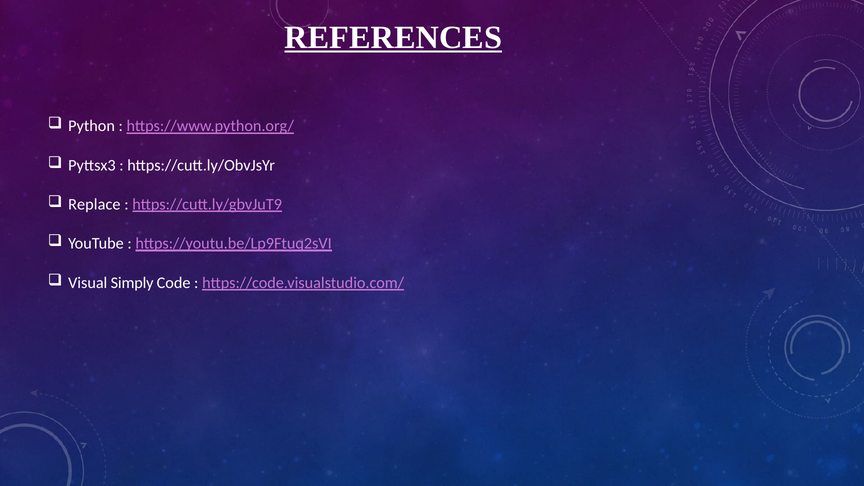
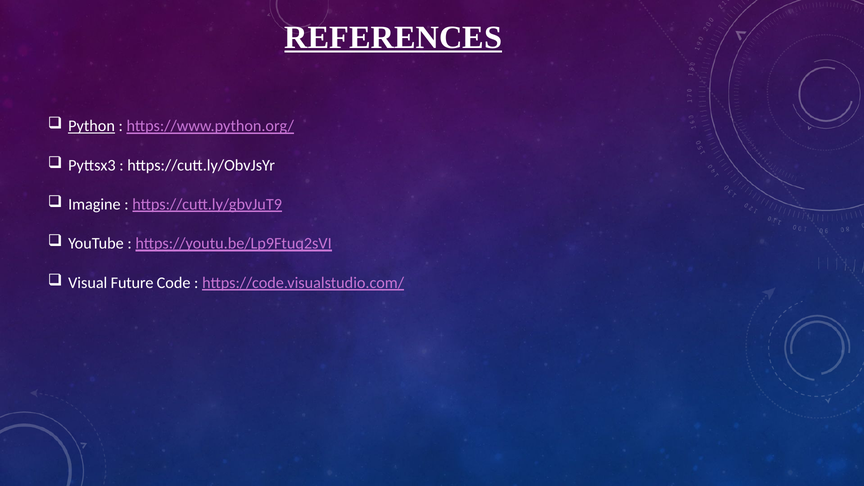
Python underline: none -> present (92, 126)
Replace: Replace -> Imagine (94, 204)
Simply: Simply -> Future (132, 283)
